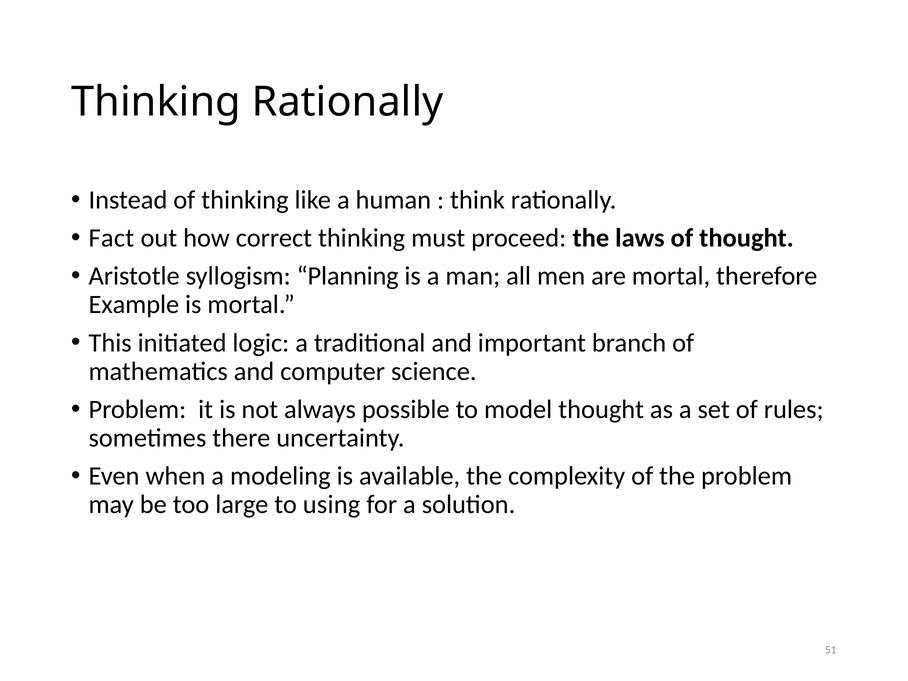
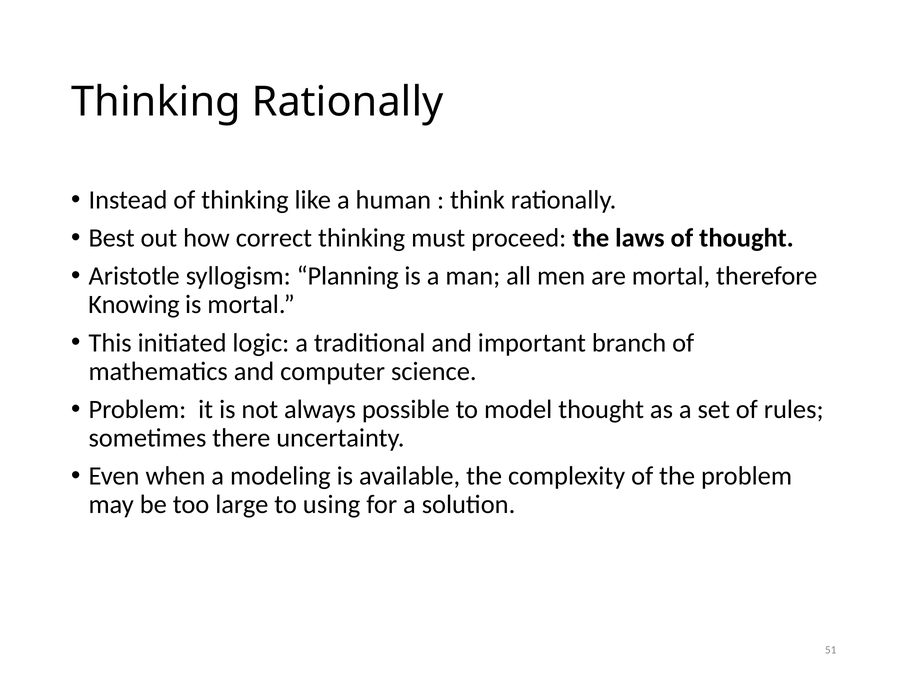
Fact: Fact -> Best (112, 238)
Example: Example -> Knowing (134, 305)
